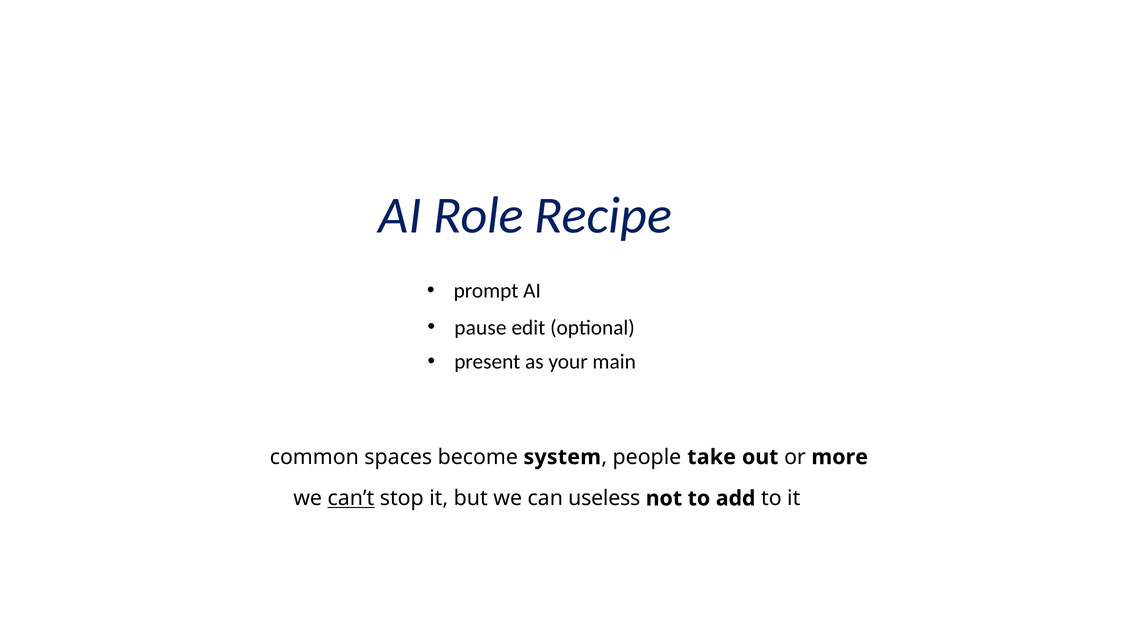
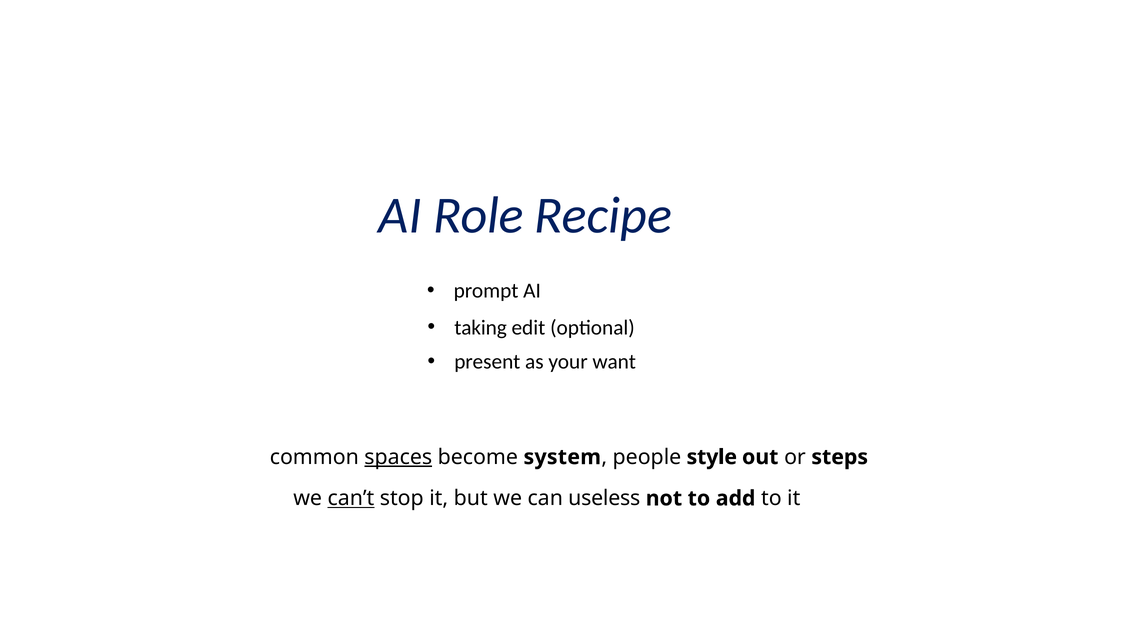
pause: pause -> taking (481, 328)
main: main -> want (614, 362)
spaces underline: none -> present (398, 457)
take: take -> style (712, 457)
more: more -> steps (840, 457)
